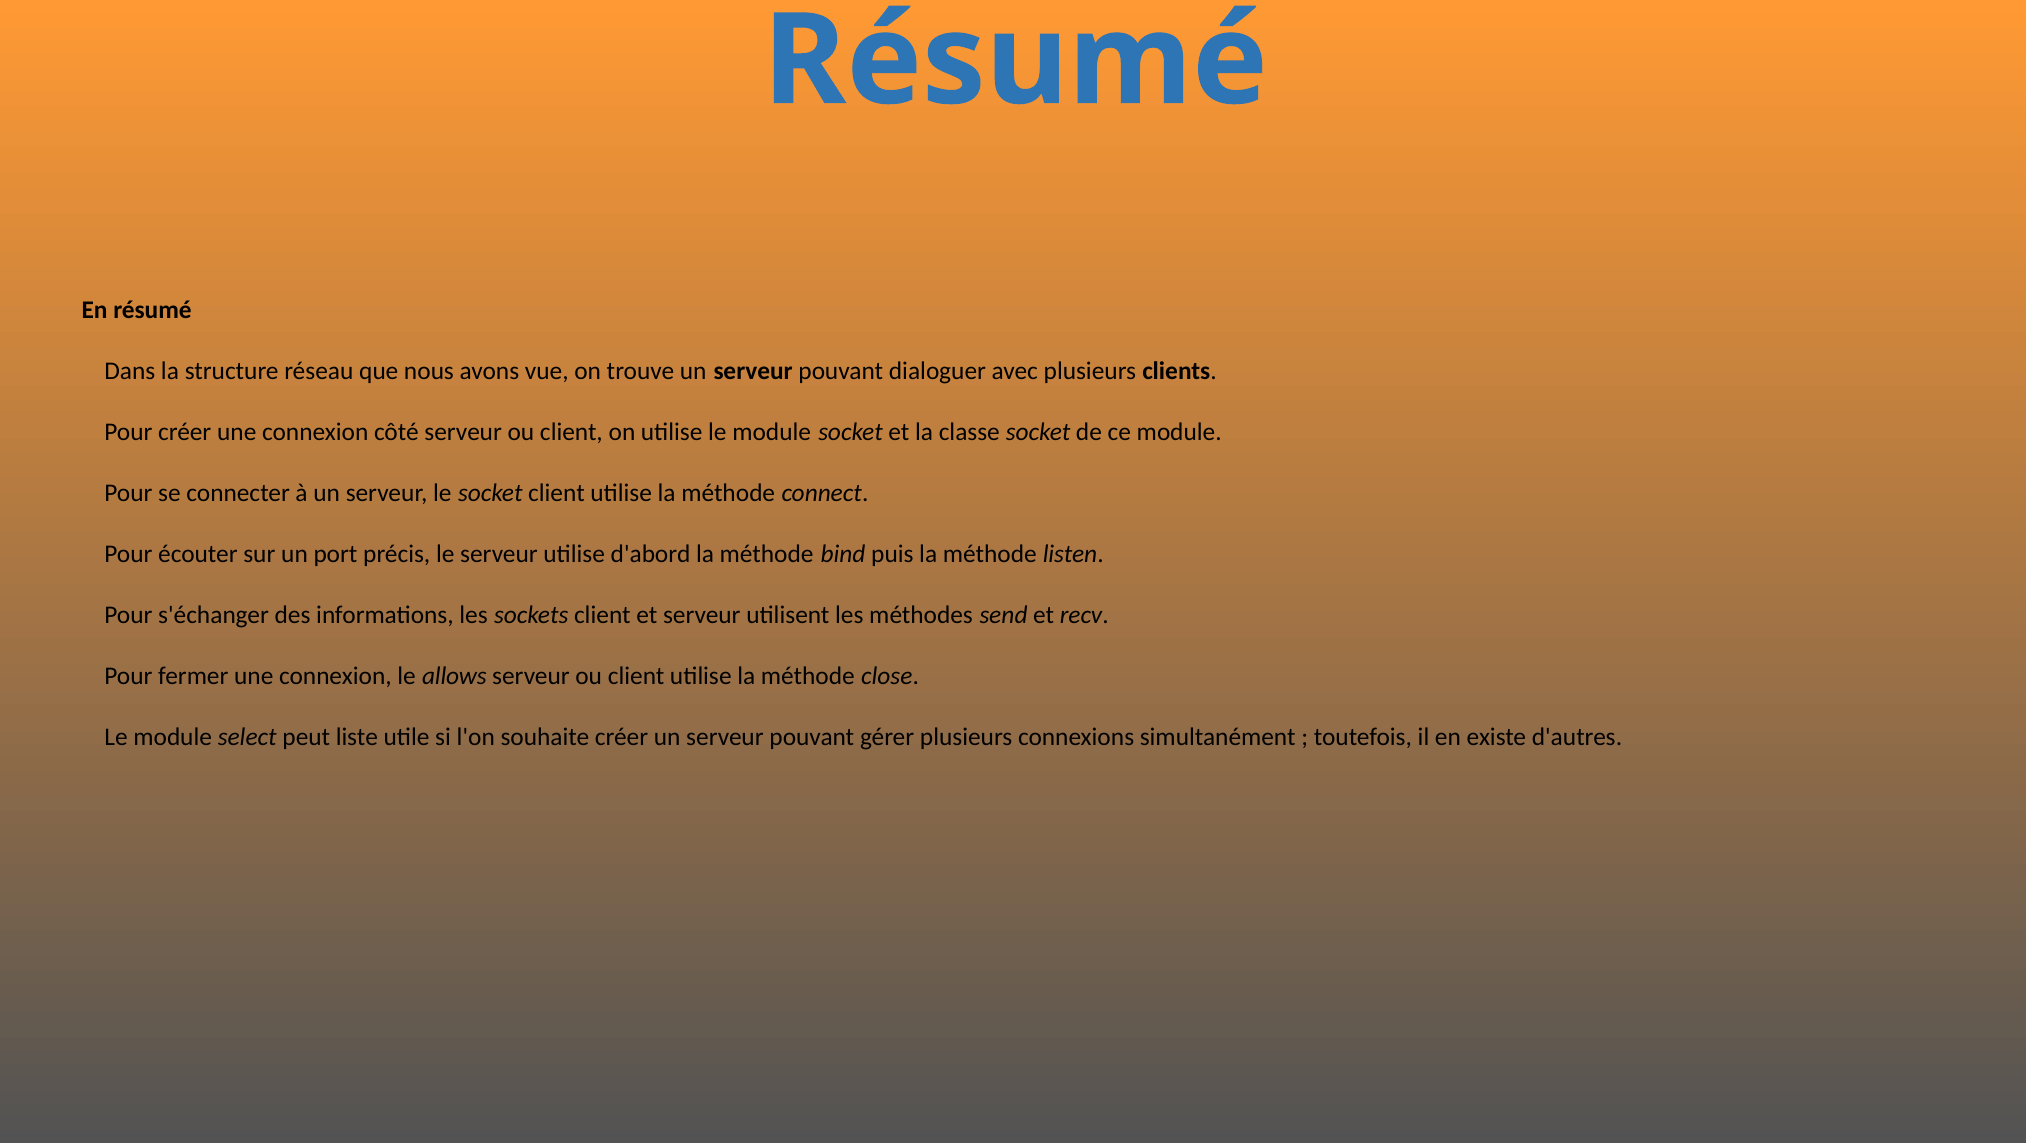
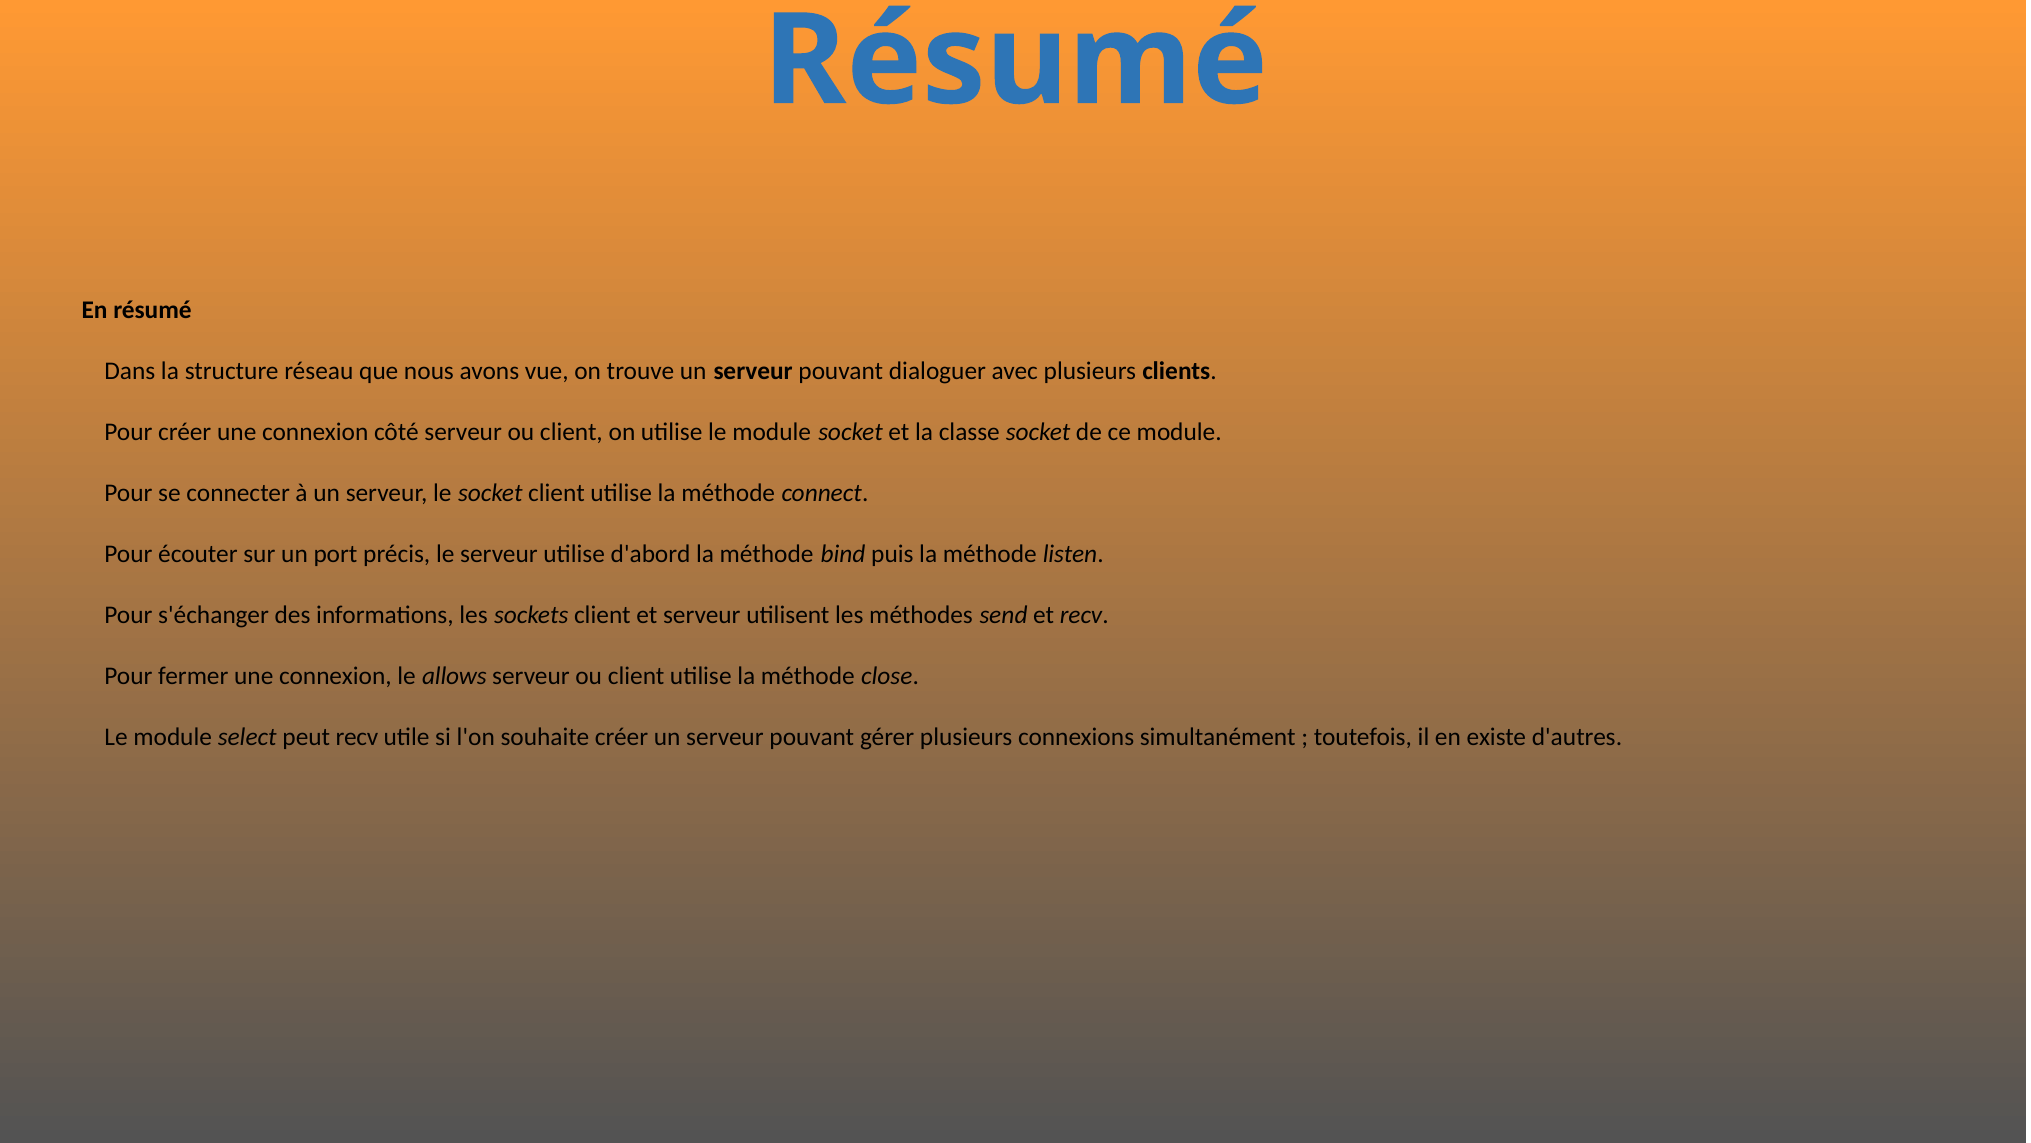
peut liste: liste -> recv (357, 737)
